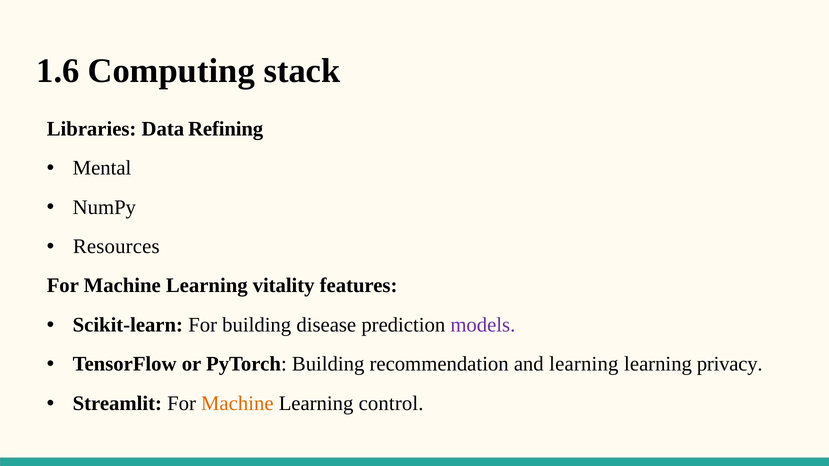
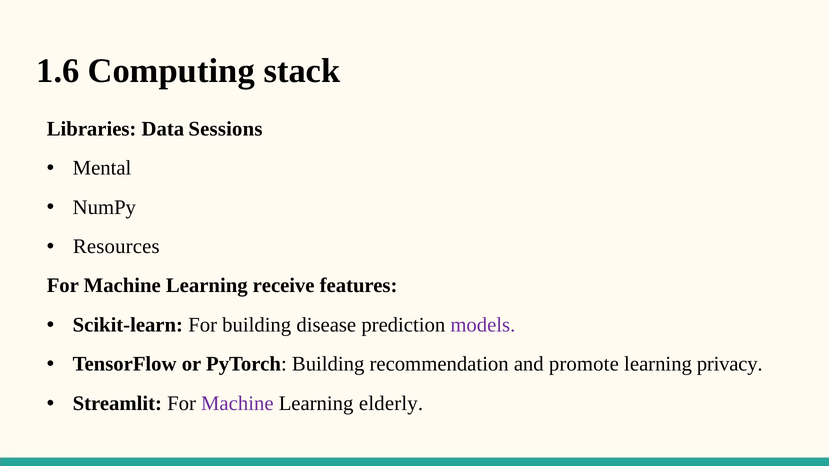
Refining: Refining -> Sessions (225, 129)
vitality: vitality -> receive (284, 286)
and learning: learning -> promote (584, 364)
Machine colour: orange -> purple (237, 404)
control: control -> elderly (391, 404)
